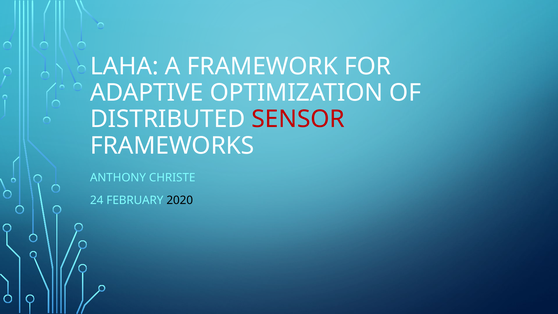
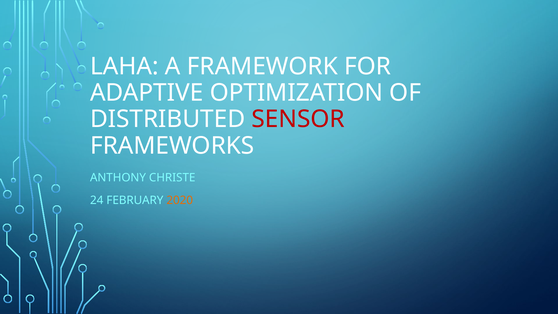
2020 colour: black -> orange (180, 200)
